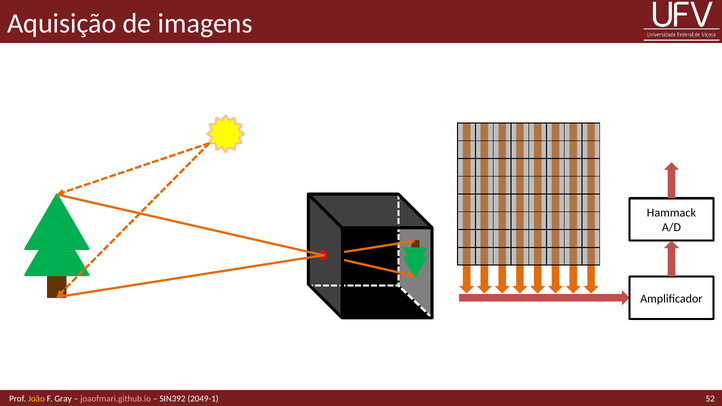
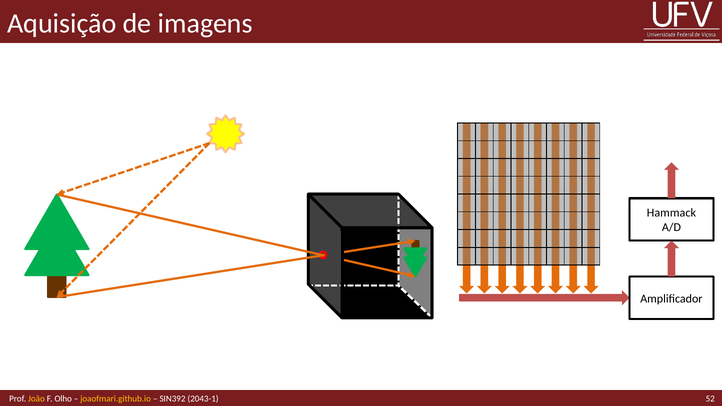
Gray: Gray -> Olho (63, 399)
joaofmari.github.io colour: pink -> yellow (116, 399)
2049-1: 2049-1 -> 2043-1 (203, 399)
